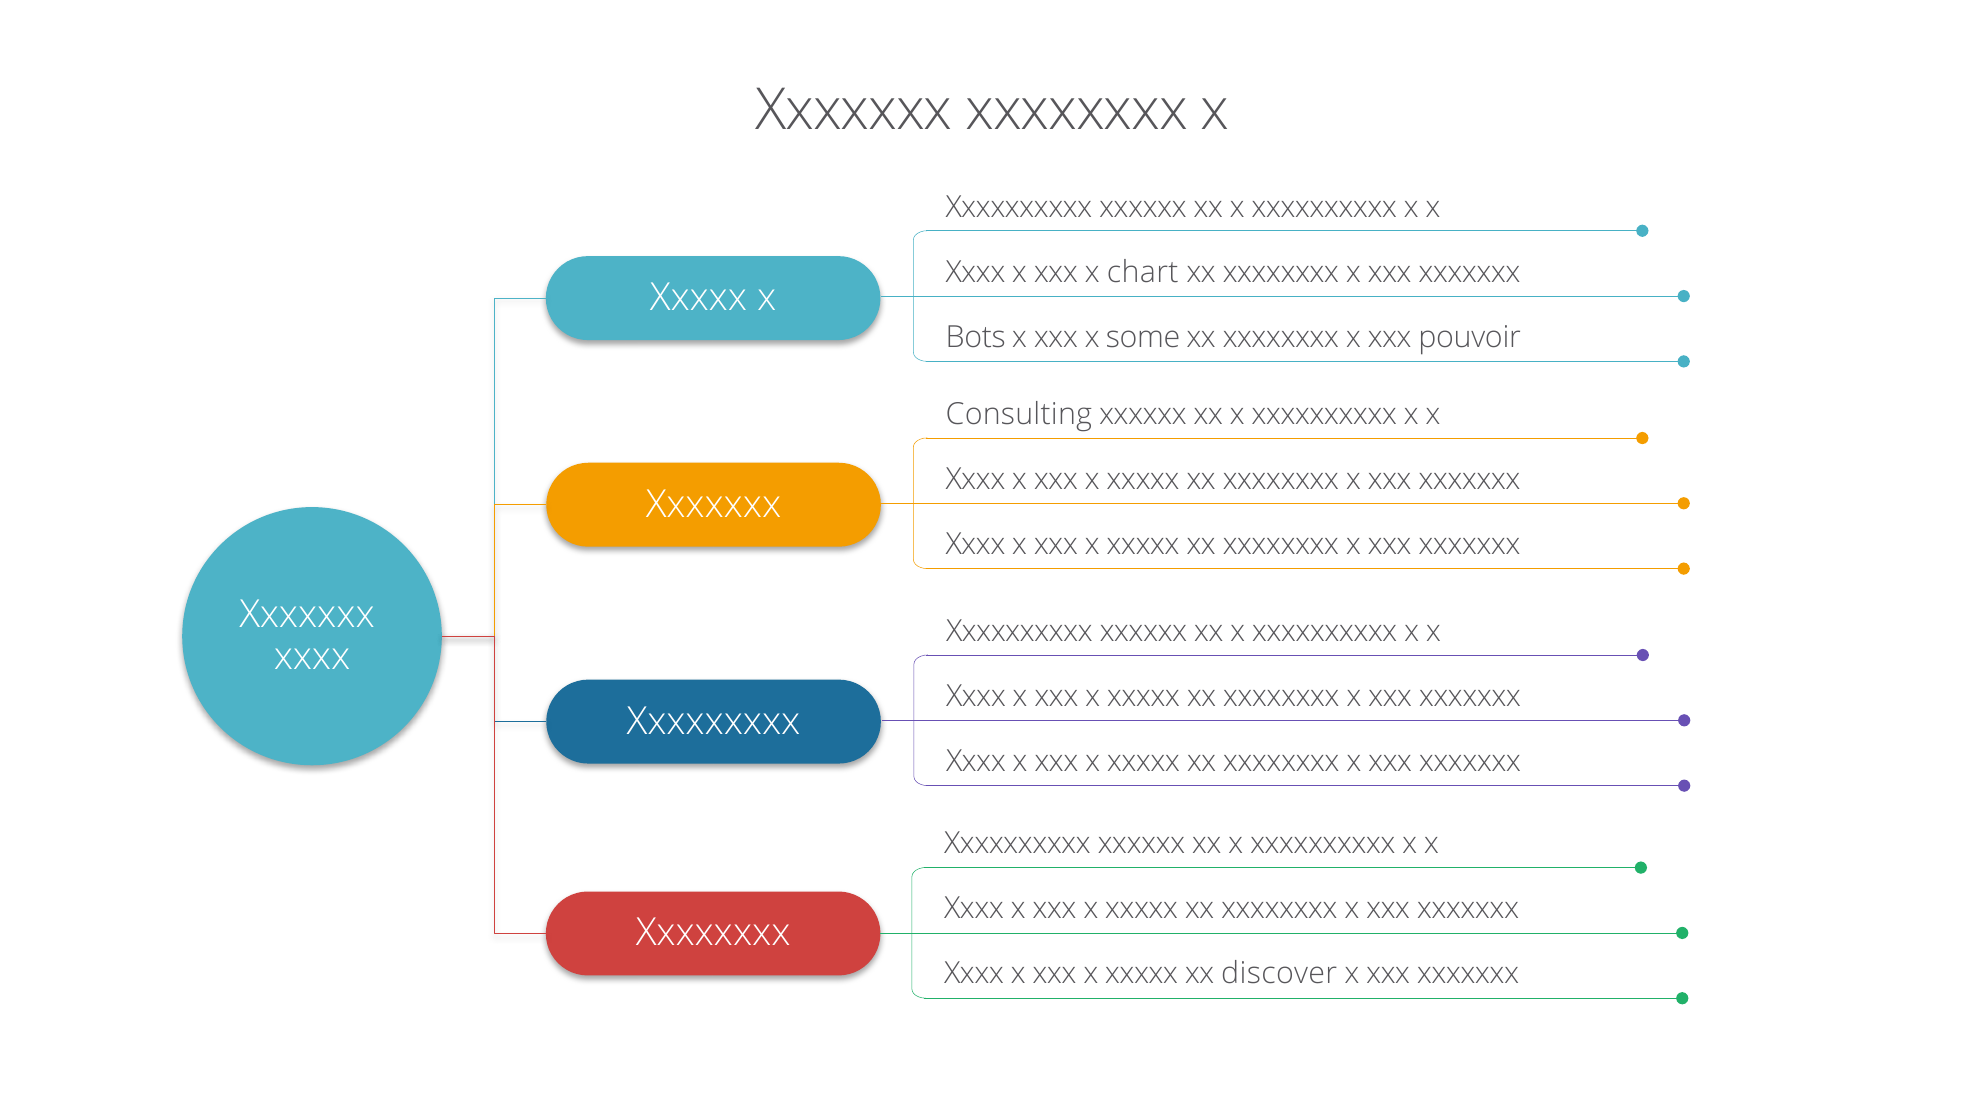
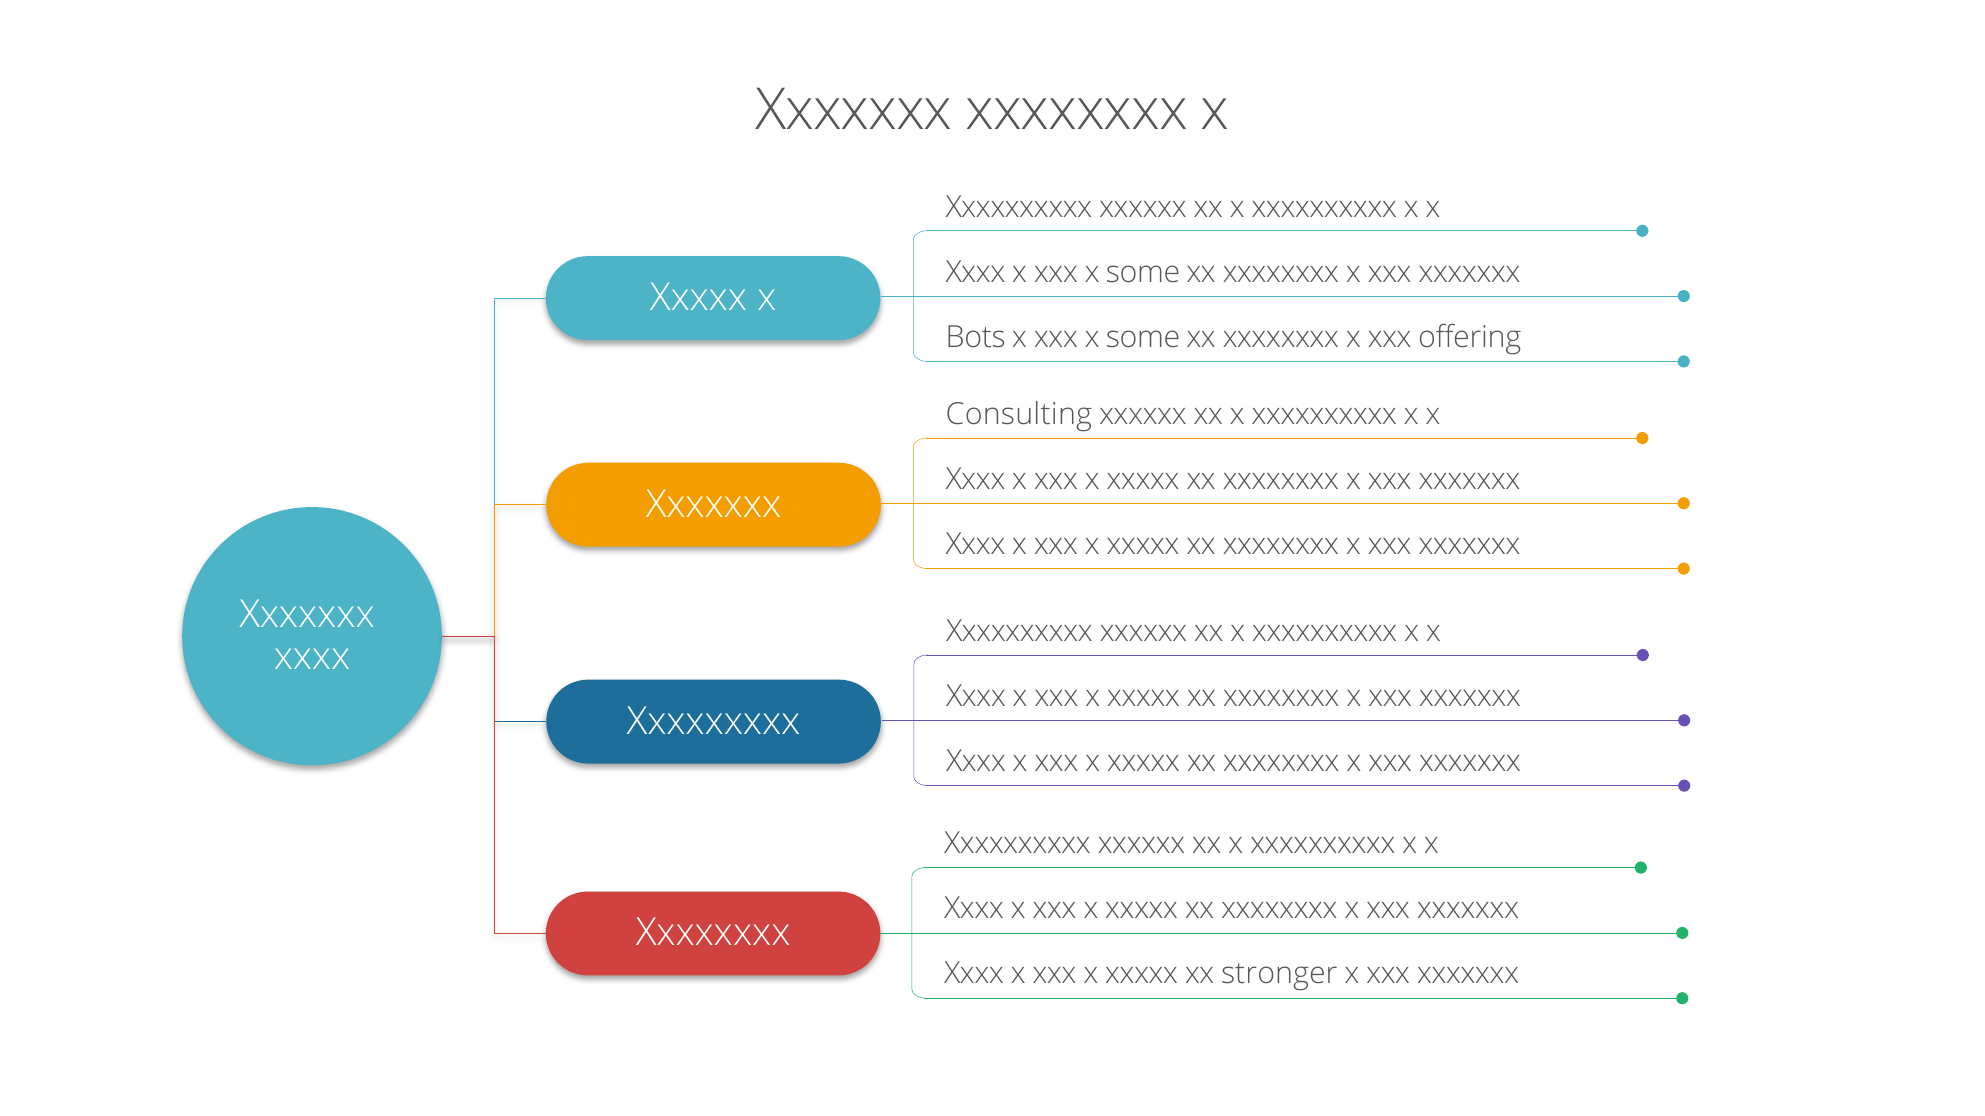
chart: chart -> some (1143, 272)
pouvoir: pouvoir -> offering (1470, 337)
discover: discover -> stronger (1279, 974)
